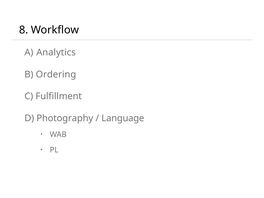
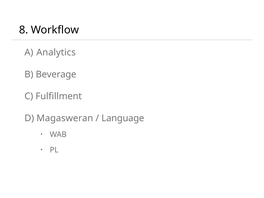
Ordering: Ordering -> Beverage (56, 74)
Photography: Photography -> Magasweran (65, 118)
